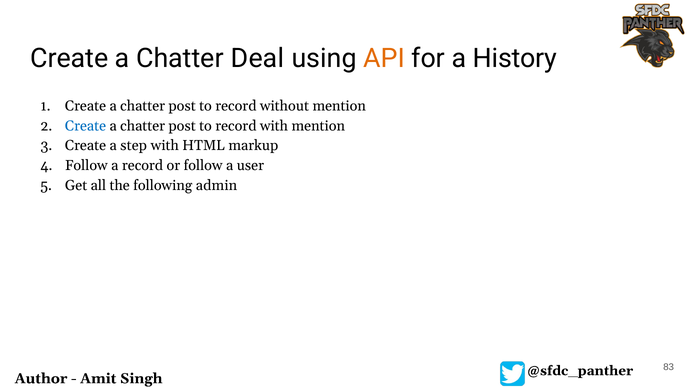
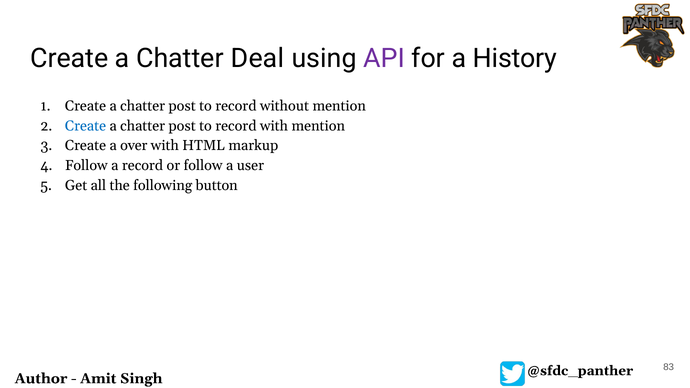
API colour: orange -> purple (384, 58)
step: step -> over (134, 146)
admin: admin -> button (217, 185)
